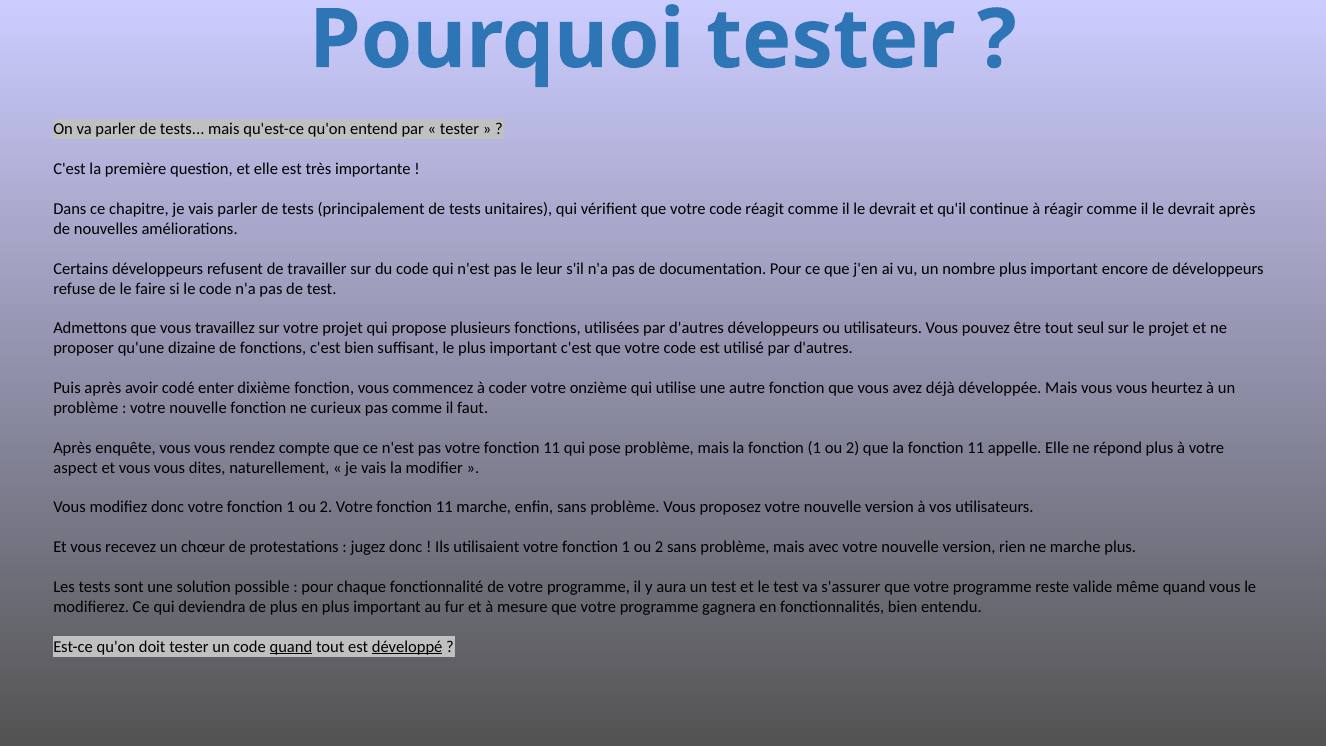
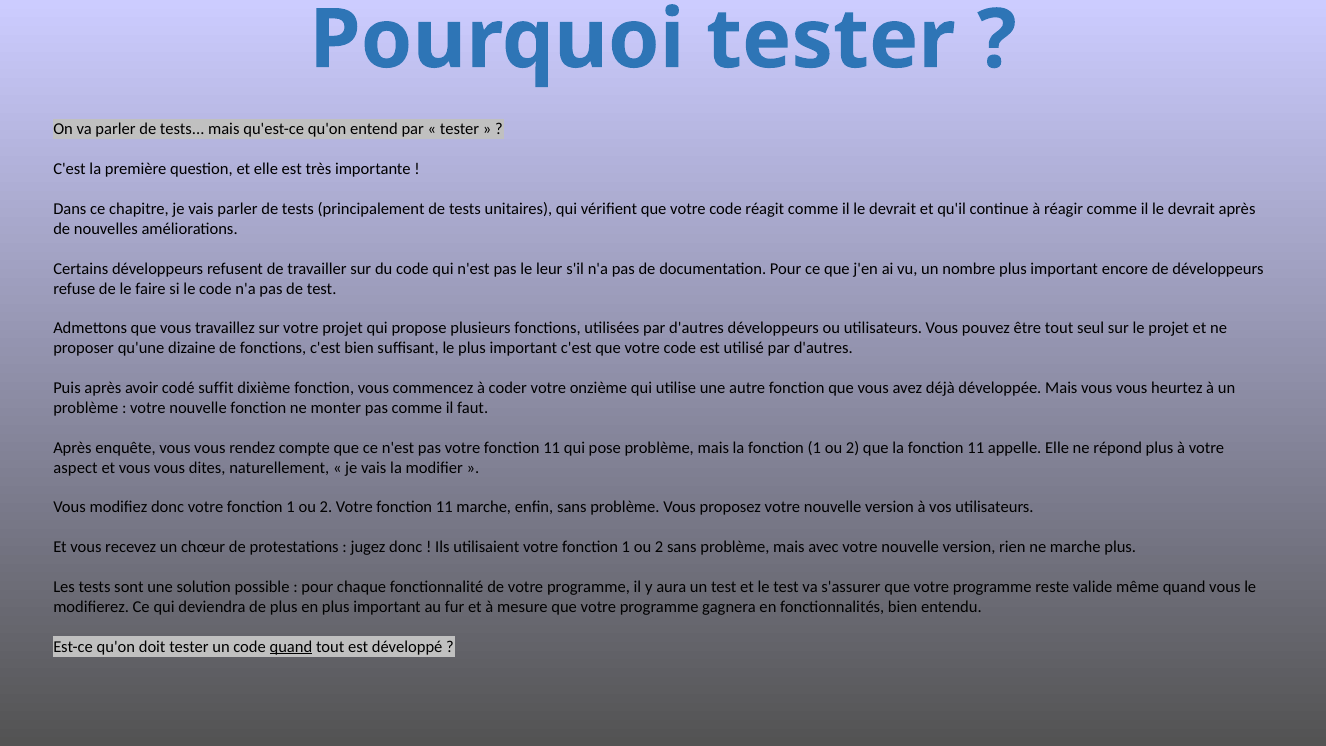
enter: enter -> suffit (216, 388)
curieux: curieux -> monter (336, 408)
développé underline: present -> none (407, 647)
